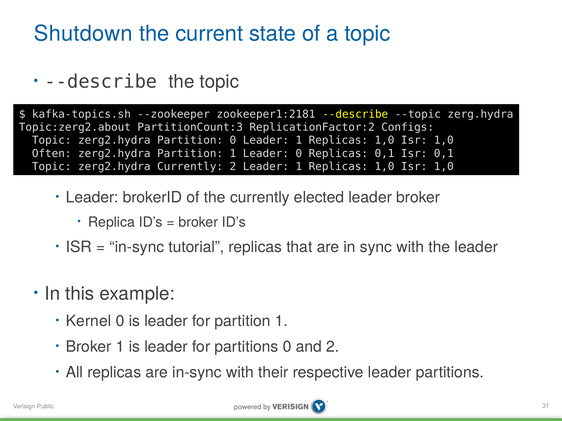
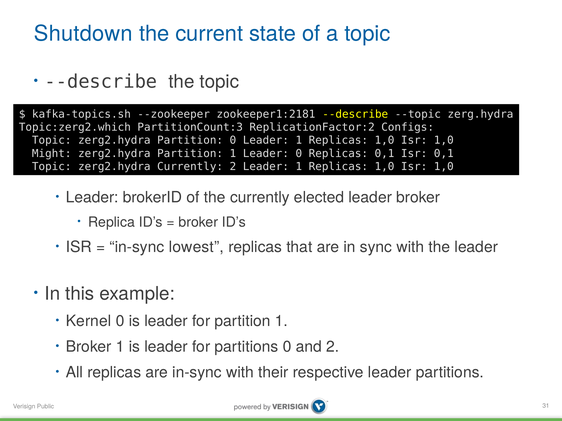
Topic:zerg2.about: Topic:zerg2.about -> Topic:zerg2.which (75, 127)
Often: Often -> Might (52, 154)
tutorial: tutorial -> lowest (196, 247)
